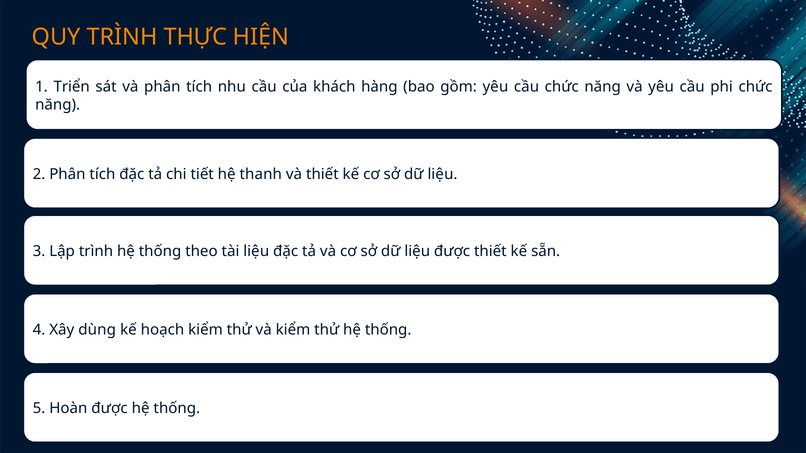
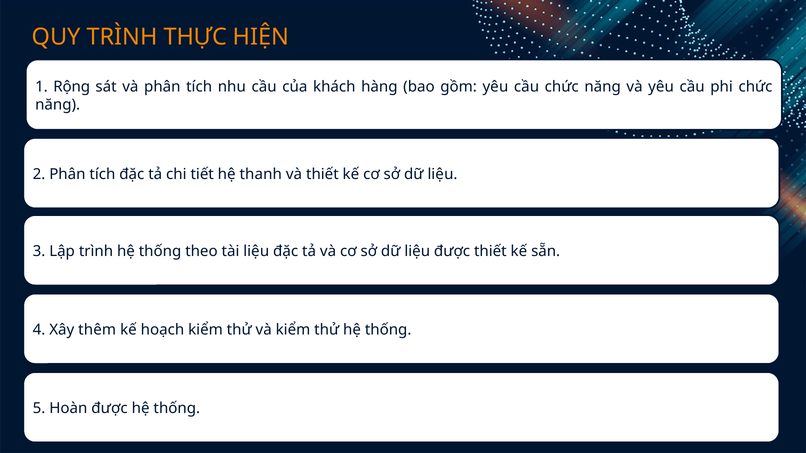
Triển: Triển -> Rộng (72, 87)
dùng: dùng -> thêm (97, 330)
